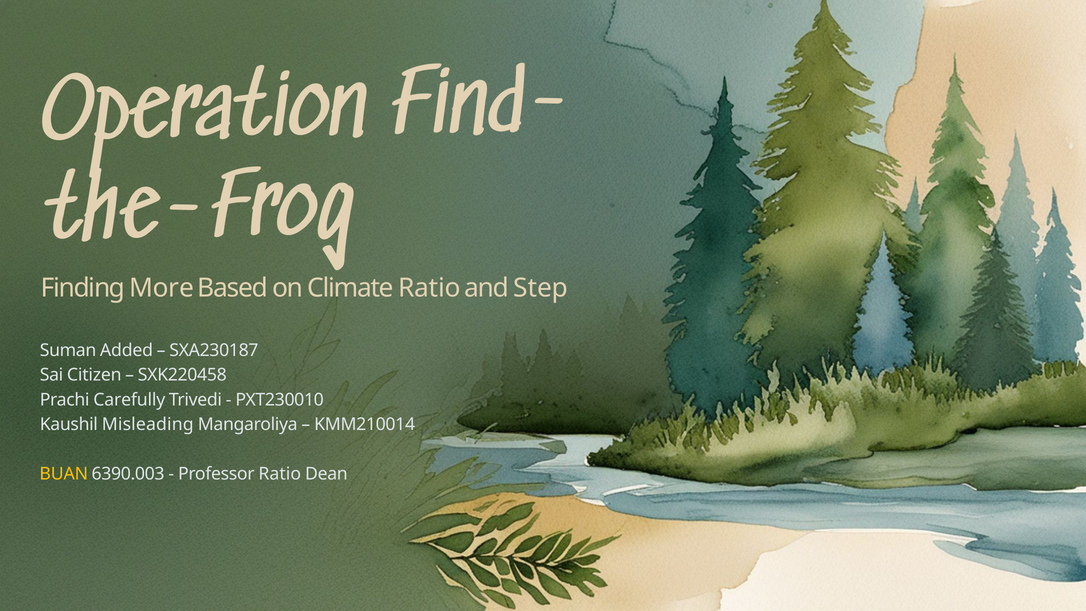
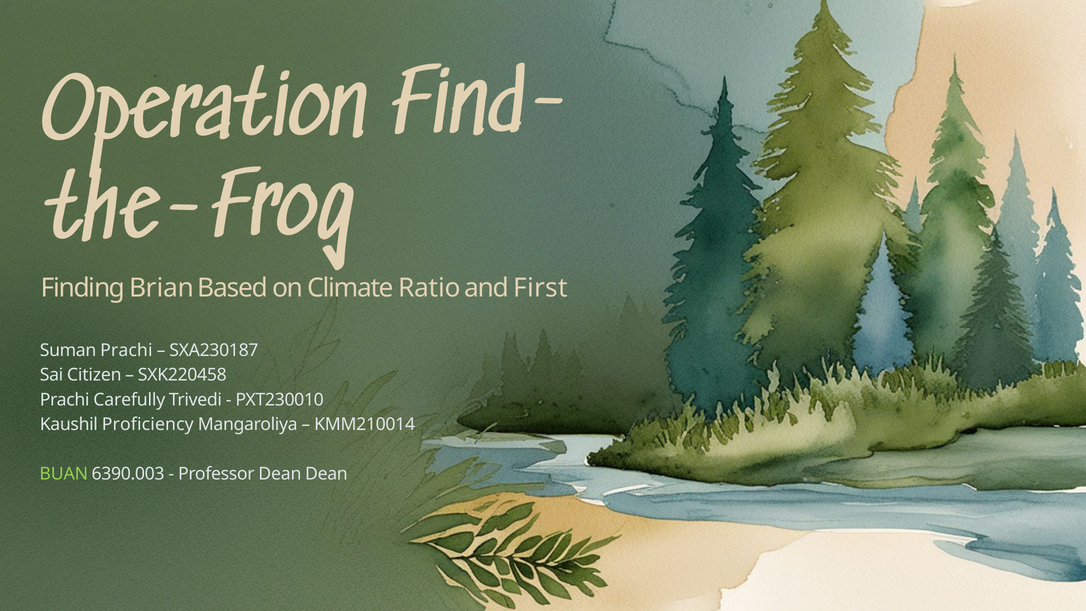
More: More -> Brian (161, 288)
Step: Step -> First (541, 288)
Suman Added: Added -> Prachi (126, 350)
Misleading: Misleading -> Proficiency (148, 424)
BUAN colour: yellow -> light green (64, 474)
Professor Ratio: Ratio -> Dean (280, 474)
